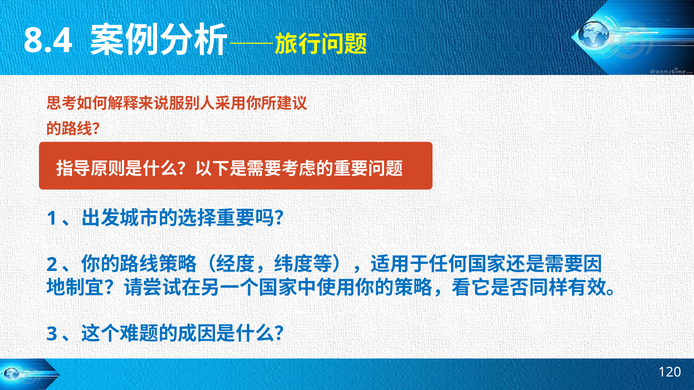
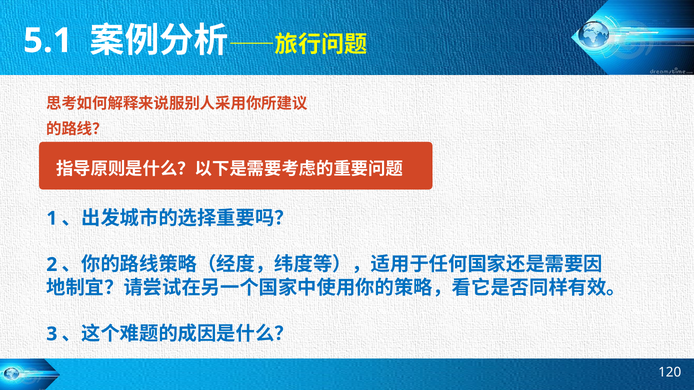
8.4: 8.4 -> 5.1 (48, 41)
